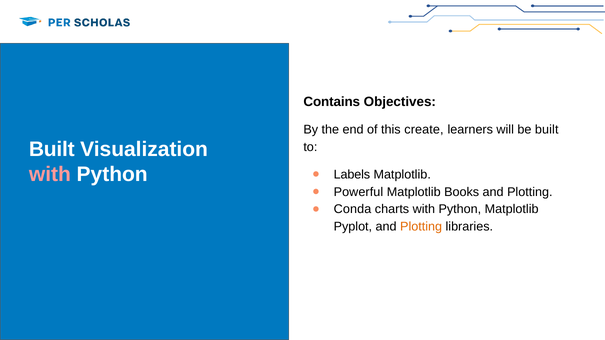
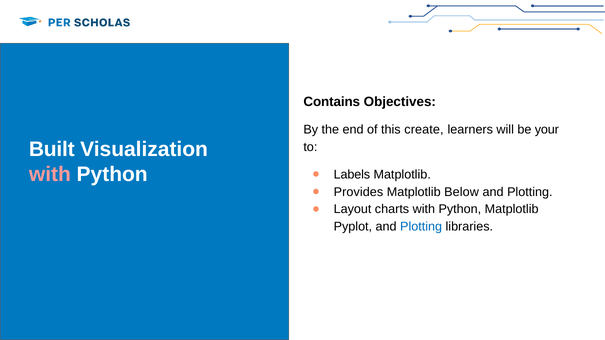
be built: built -> your (547, 130)
Powerful: Powerful -> Provides (358, 192)
Books: Books -> Below (462, 192)
Conda: Conda -> Layout (353, 209)
Plotting colour: orange -> blue (421, 227)
